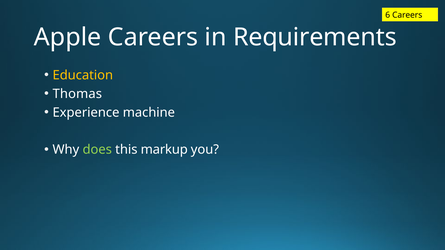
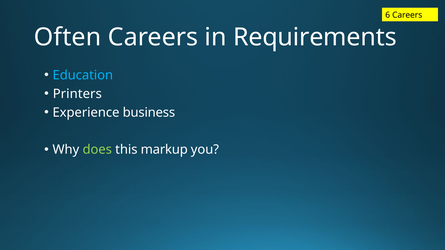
Apple: Apple -> Often (68, 37)
Education colour: yellow -> light blue (83, 75)
Thomas: Thomas -> Printers (77, 94)
machine: machine -> business (149, 113)
